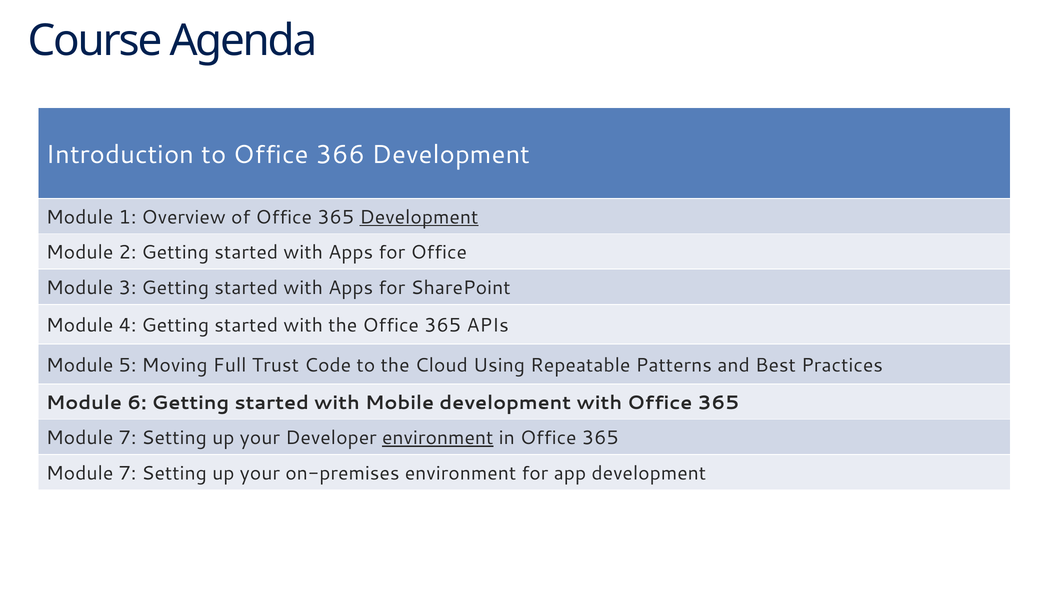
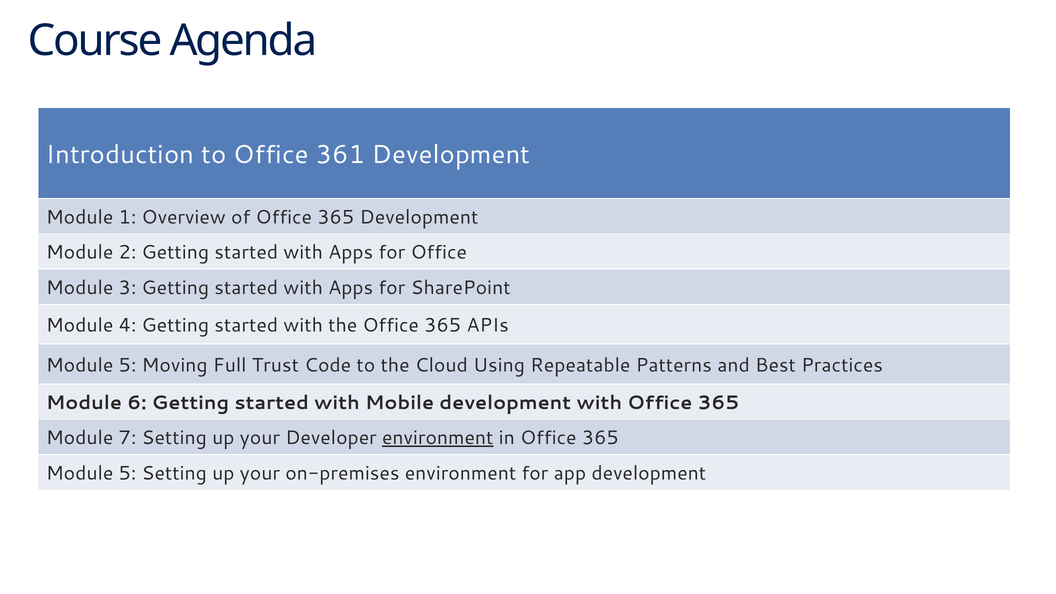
366: 366 -> 361 (340, 155)
Development underline: present -> none (419, 217)
7: 7 -> 5 (127, 473)
